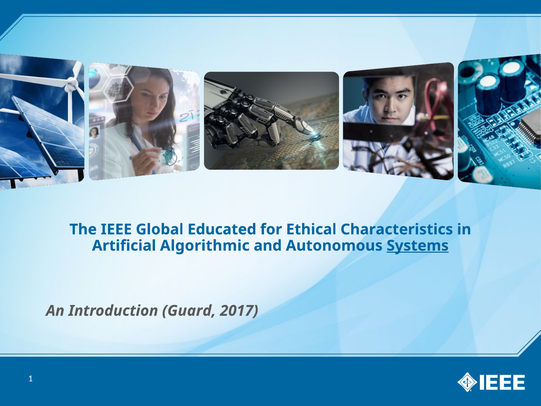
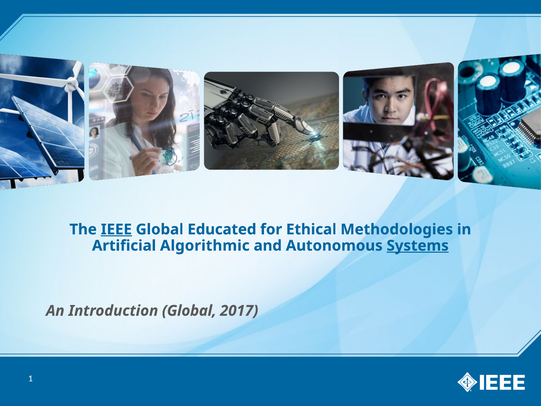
IEEE underline: none -> present (116, 229)
Characteristics: Characteristics -> Methodologies (397, 229)
Introduction Guard: Guard -> Global (189, 311)
